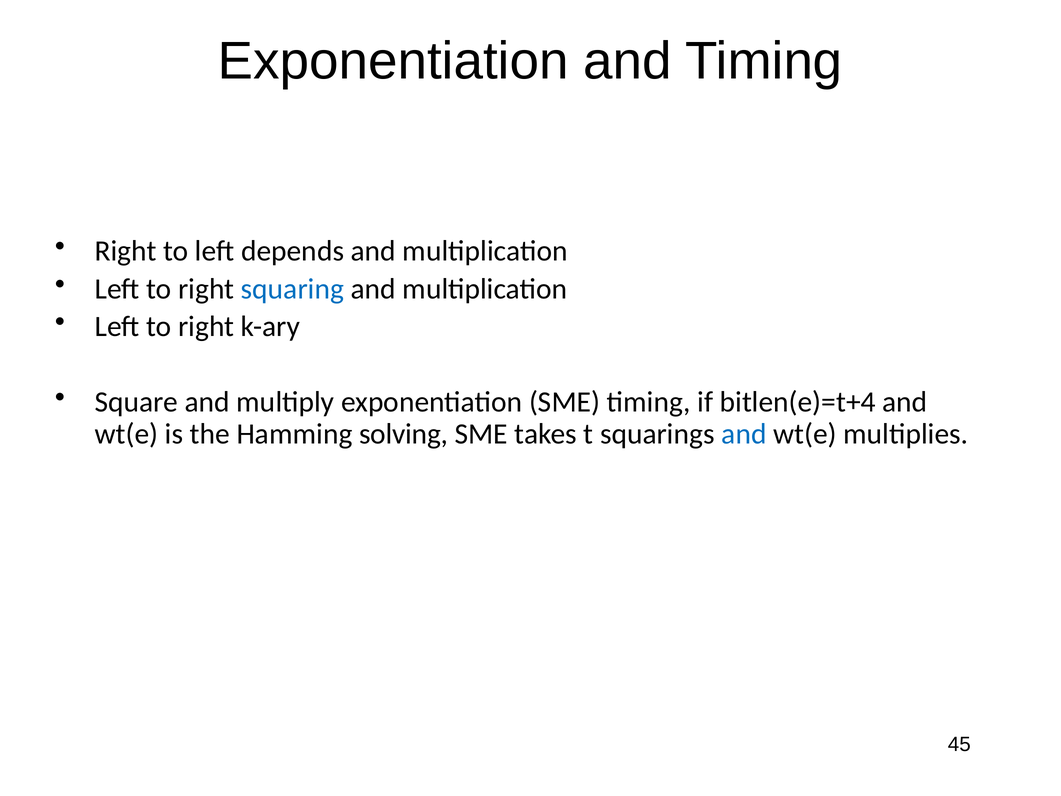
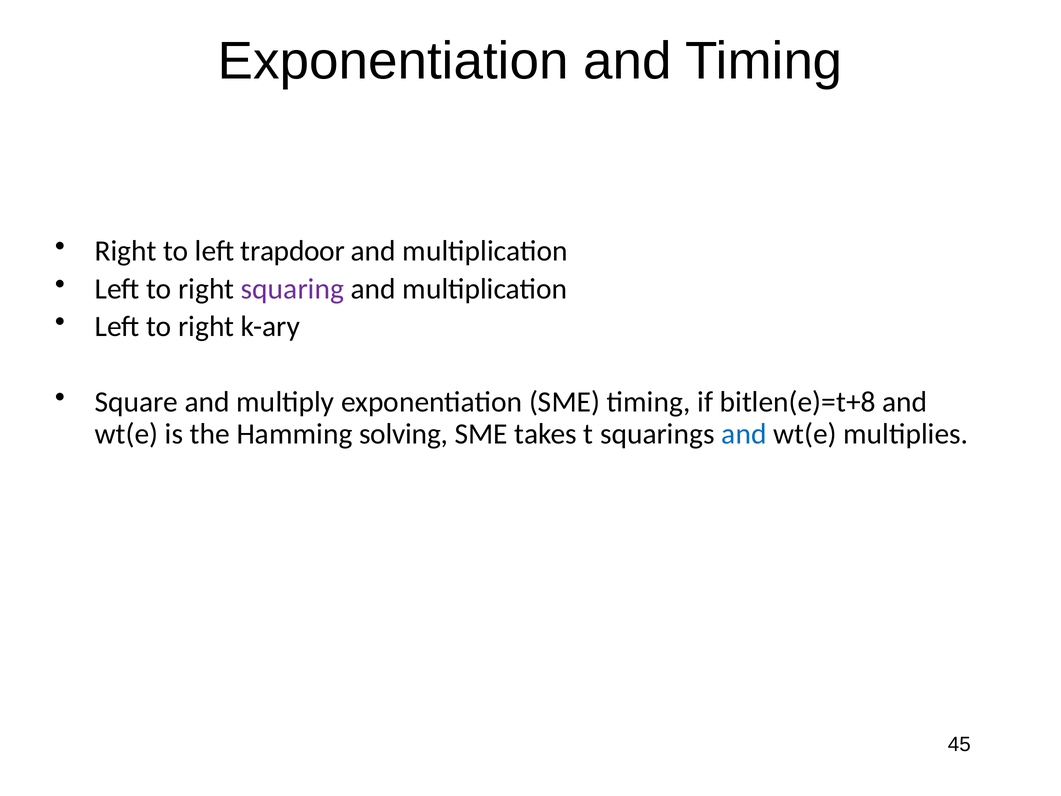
depends: depends -> trapdoor (293, 251)
squaring colour: blue -> purple (292, 289)
bitlen(e)=t+4: bitlen(e)=t+4 -> bitlen(e)=t+8 (798, 402)
